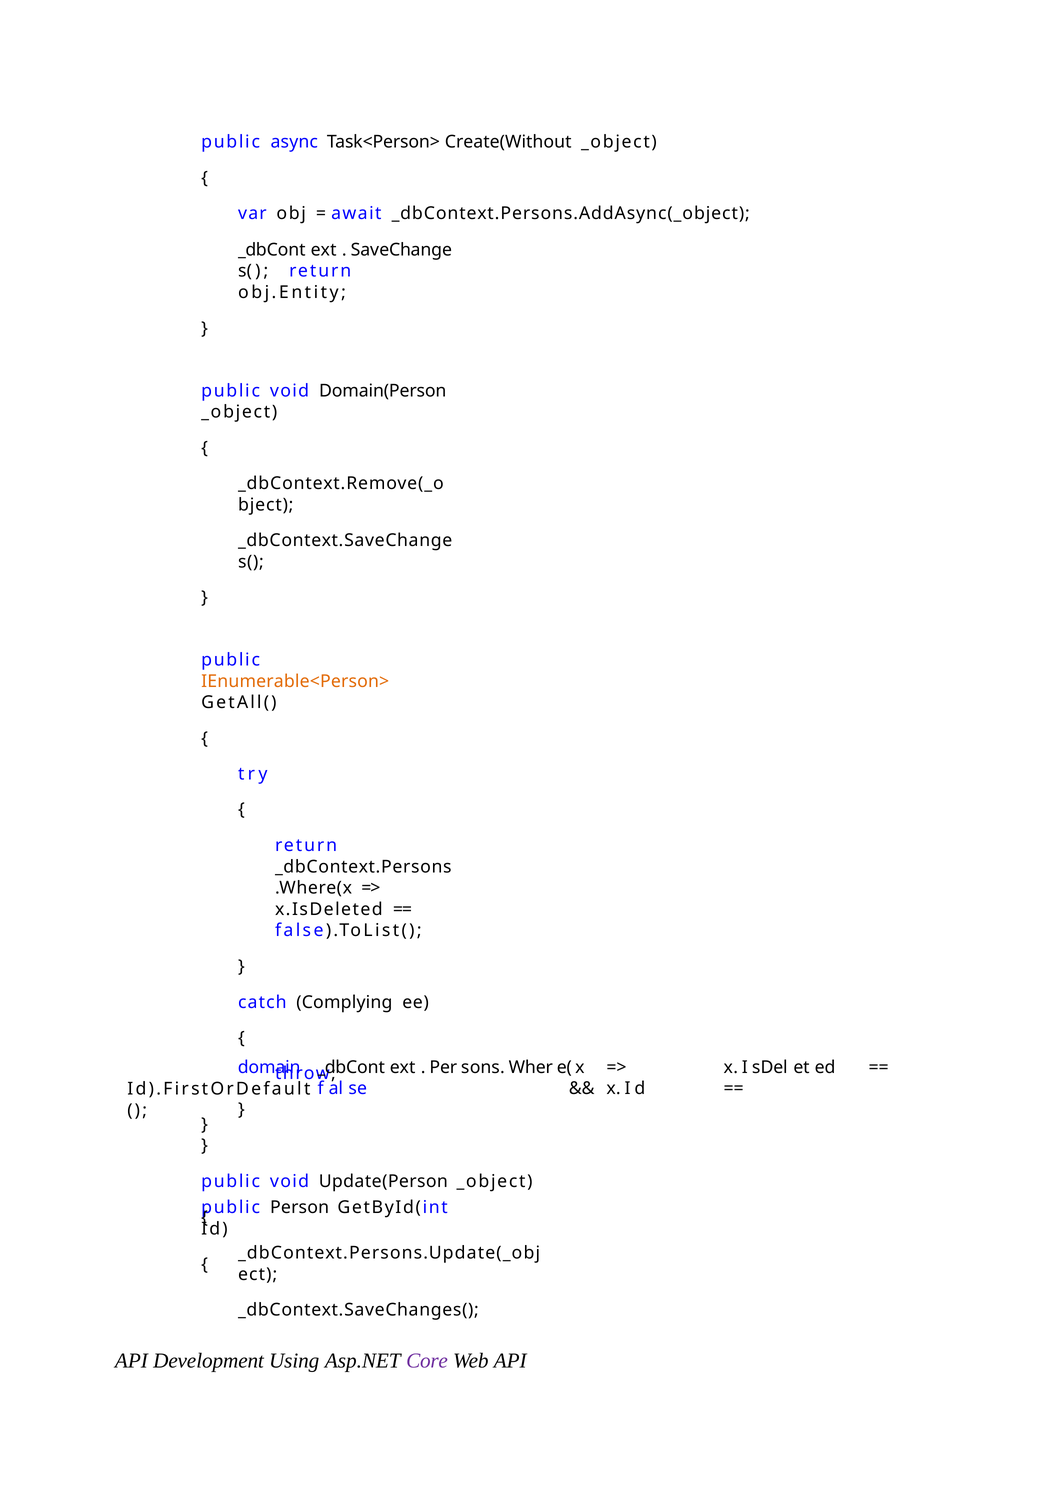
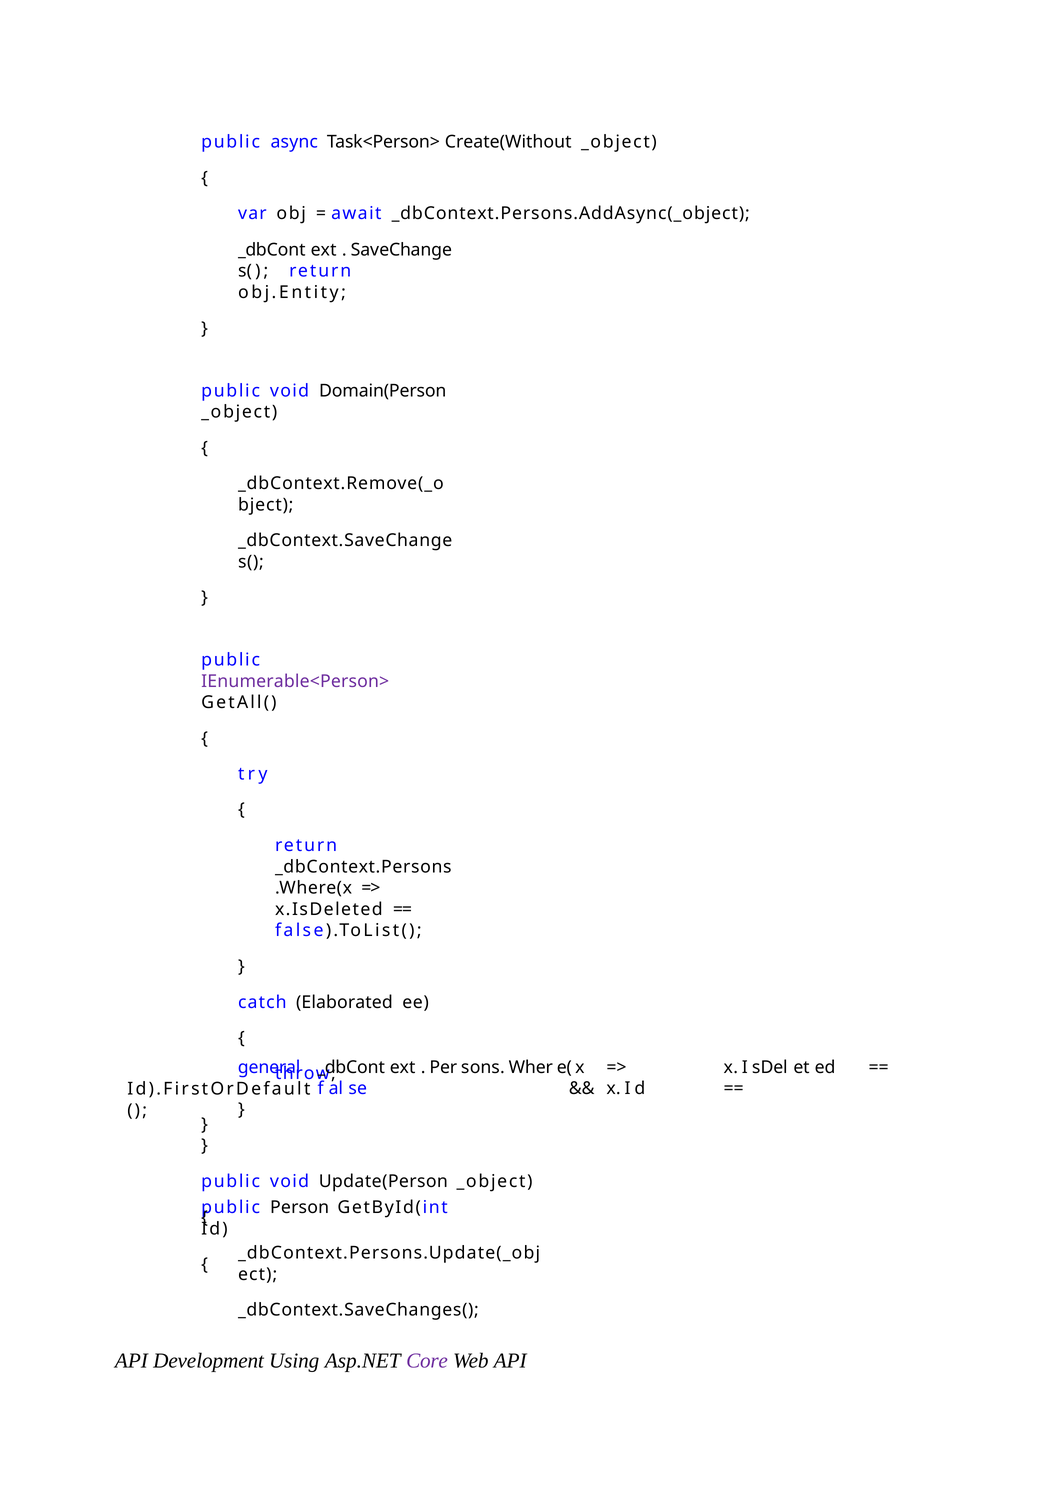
IEnumerable<Person> colour: orange -> purple (295, 681)
Complying: Complying -> Elaborated (344, 1002)
domain: domain -> general (269, 1067)
